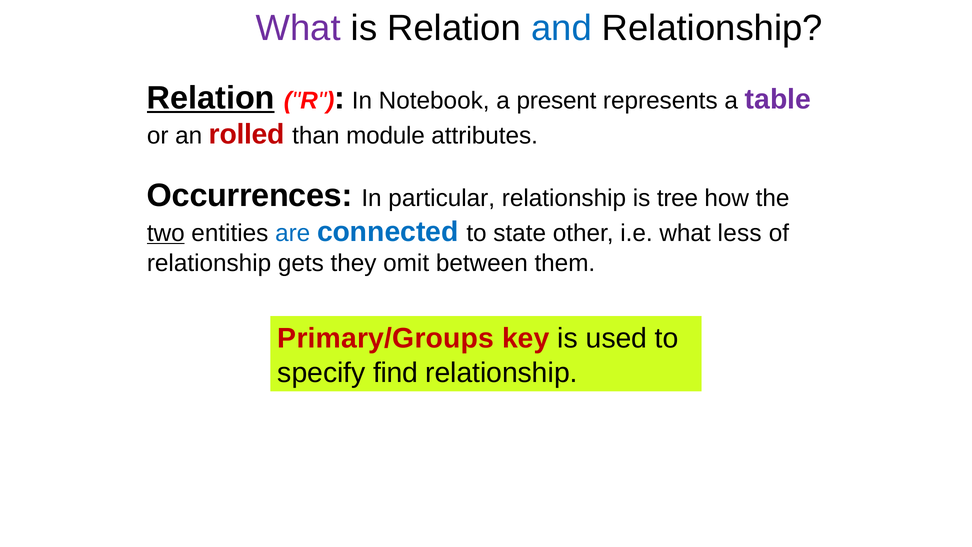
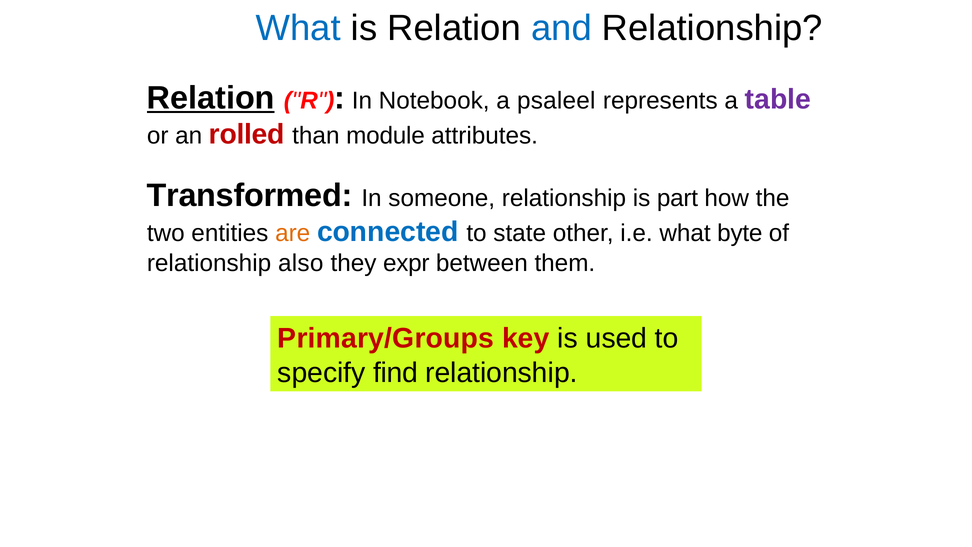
What colour: purple -> blue (298, 28)
present: present -> psaleel (556, 101)
Occurrences: Occurrences -> Transformed (250, 195)
particular: particular -> someone (442, 198)
tree: tree -> part (677, 198)
two underline: present -> none (166, 233)
are colour: blue -> orange (293, 233)
less: less -> byte (740, 233)
gets: gets -> also (301, 263)
omit: omit -> expr (406, 263)
